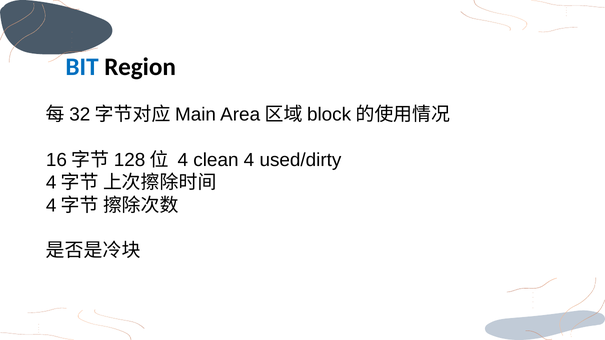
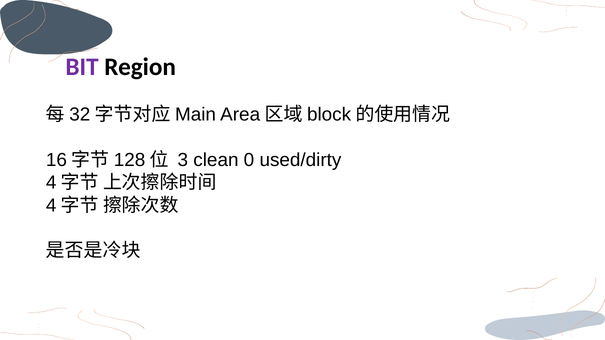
BIT colour: blue -> purple (82, 67)
4: 4 -> 3 (183, 160)
clean 4: 4 -> 0 (249, 160)
